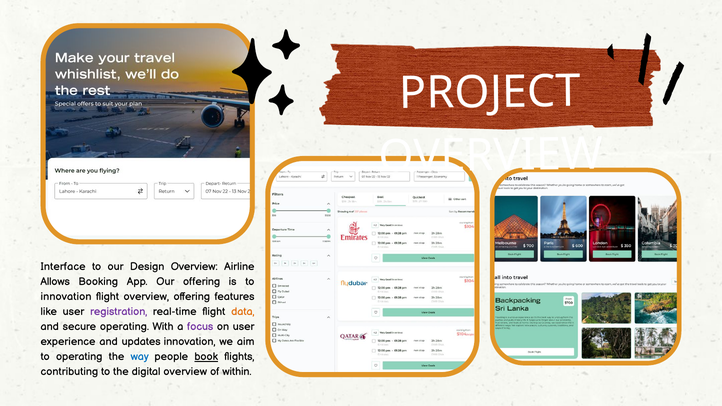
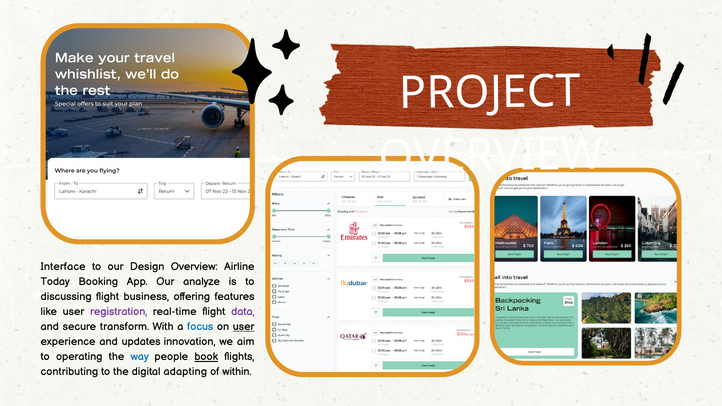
Allows: Allows -> Today (55, 282)
Our offering: offering -> analyze (202, 282)
innovation: innovation -> discussing (66, 297)
flight overview: overview -> business (146, 297)
data colour: orange -> purple (243, 312)
secure operating: operating -> transform (125, 327)
focus colour: purple -> blue (200, 327)
user underline: none -> present (244, 327)
digital overview: overview -> adapting (185, 372)
